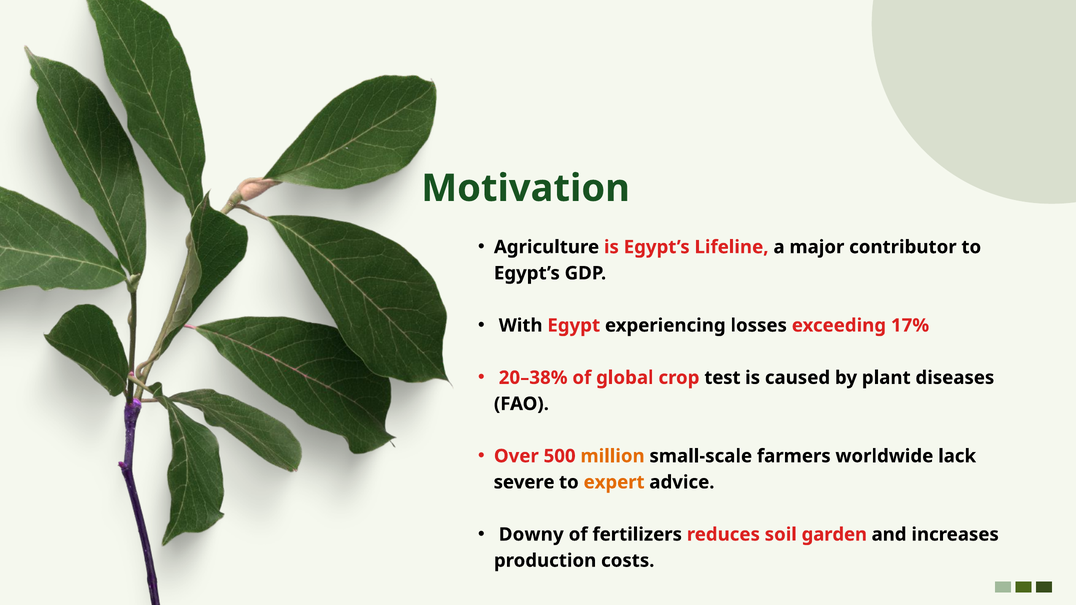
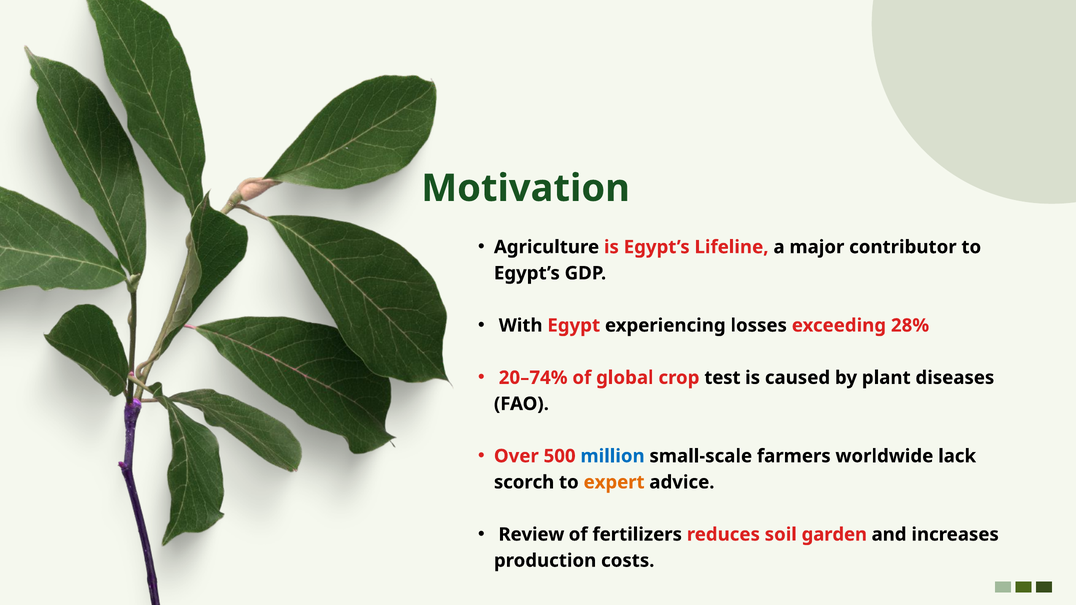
17%: 17% -> 28% (910, 326)
20–38%: 20–38% -> 20–74% (533, 378)
million colour: orange -> blue (613, 456)
severe: severe -> scorch (524, 482)
Downy: Downy -> Review (531, 535)
